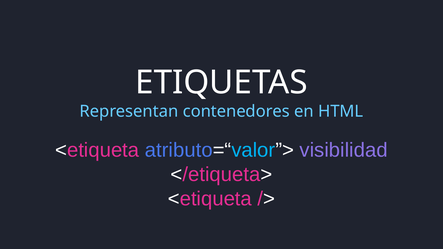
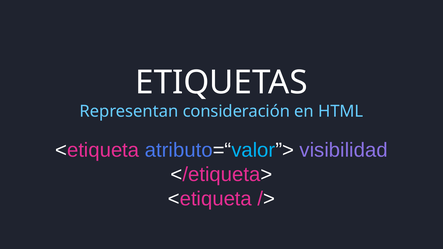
contenedores: contenedores -> consideración (236, 111)
